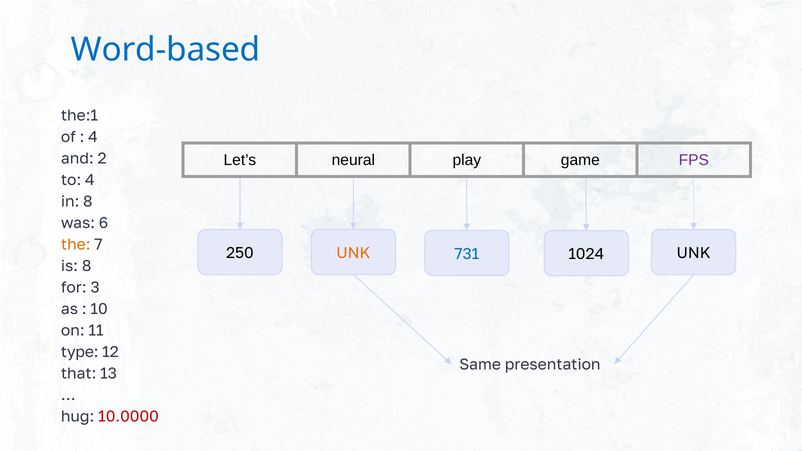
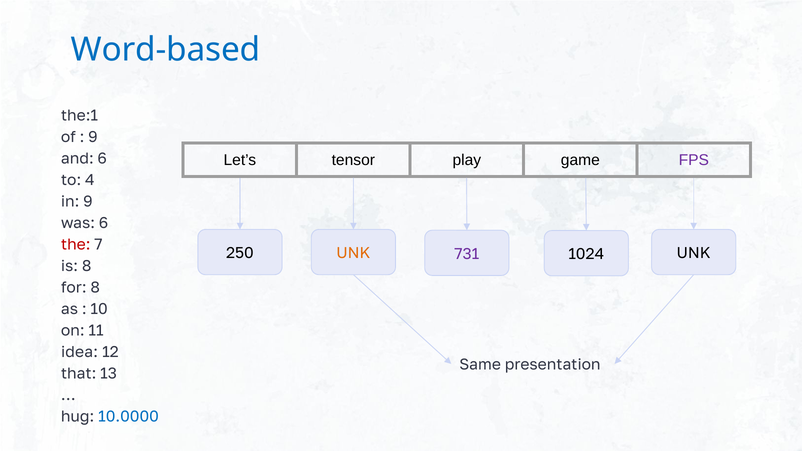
4: 4 -> 9 (93, 137)
and 2: 2 -> 6 (102, 159)
neural: neural -> tensor (353, 160)
in 8: 8 -> 9 (88, 202)
the colour: orange -> red (76, 245)
731 colour: blue -> purple (467, 254)
for 3: 3 -> 8 (95, 288)
type: type -> idea (80, 352)
10.0000 colour: red -> blue (129, 417)
